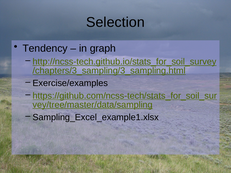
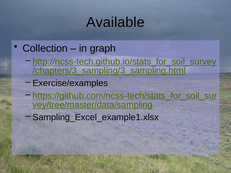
Selection: Selection -> Available (115, 22)
Tendency: Tendency -> Collection (45, 48)
